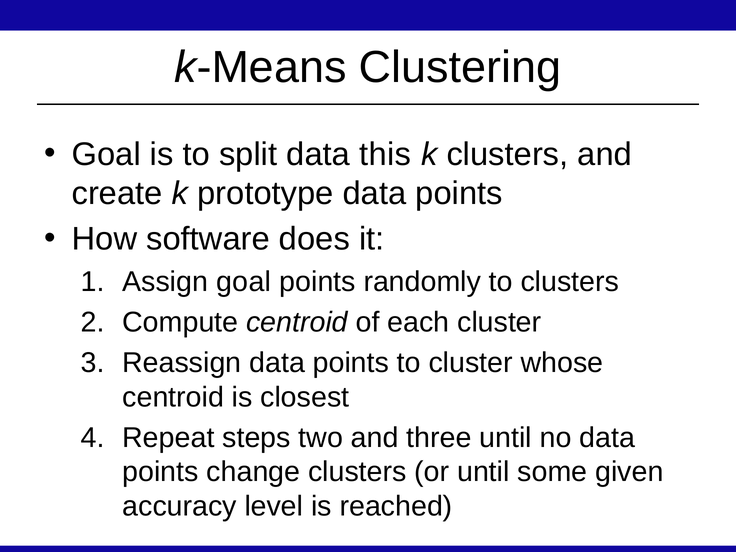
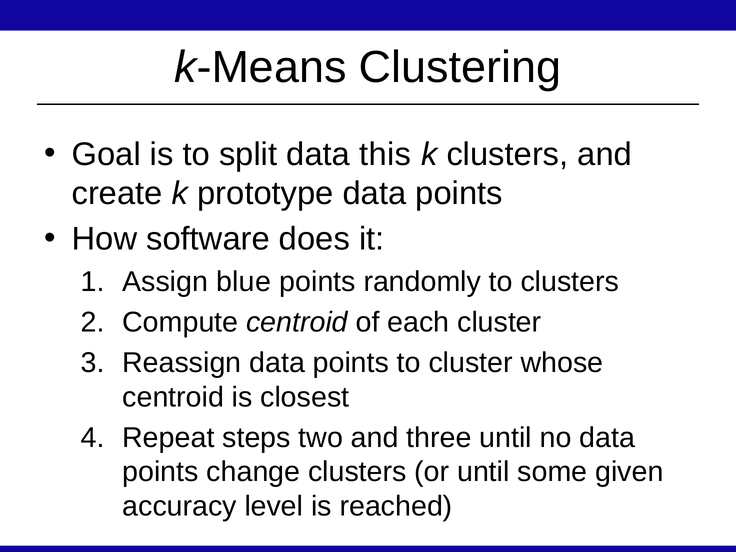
Assign goal: goal -> blue (244, 282)
